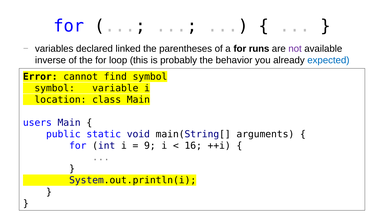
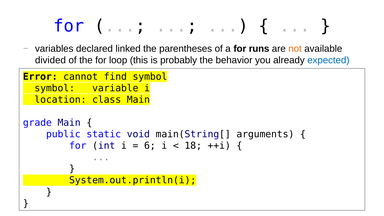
not colour: purple -> orange (295, 49)
inverse: inverse -> divided (50, 60)
users: users -> grade (37, 123)
9: 9 -> 6 (150, 146)
16: 16 -> 18 (193, 146)
